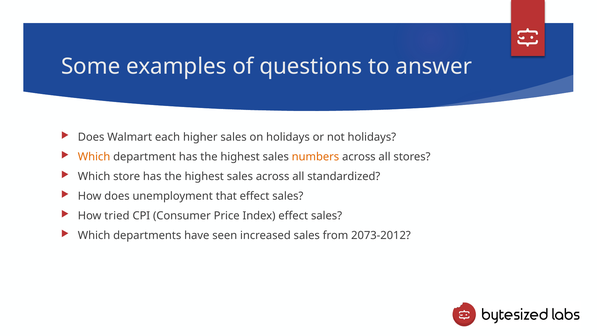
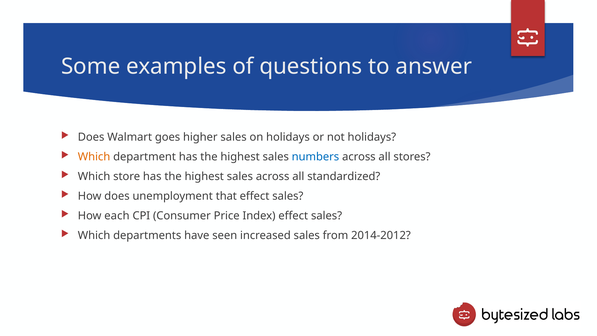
each: each -> goes (168, 137)
numbers colour: orange -> blue (315, 157)
tried: tried -> each (117, 216)
2073-2012: 2073-2012 -> 2014-2012 (381, 235)
